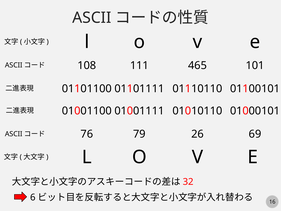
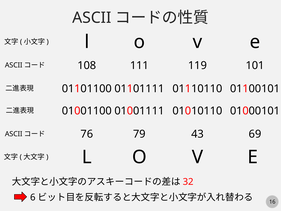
465: 465 -> 119 (198, 65)
26: 26 -> 43 (197, 134)
